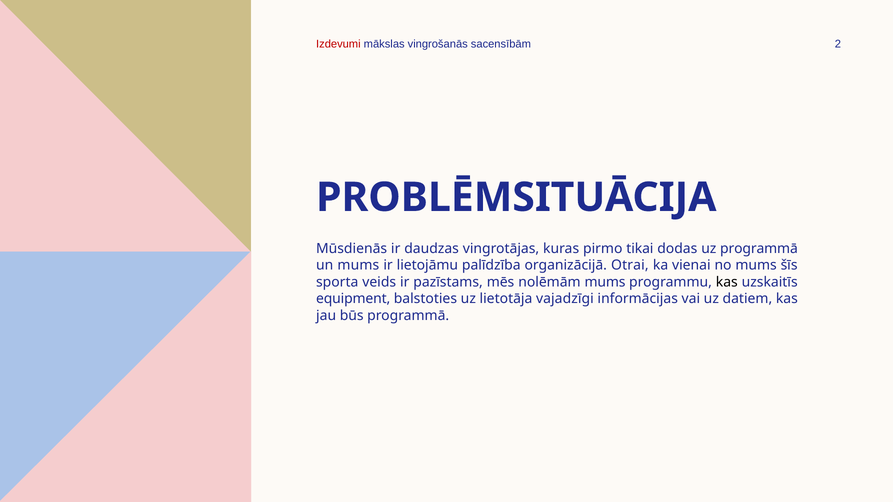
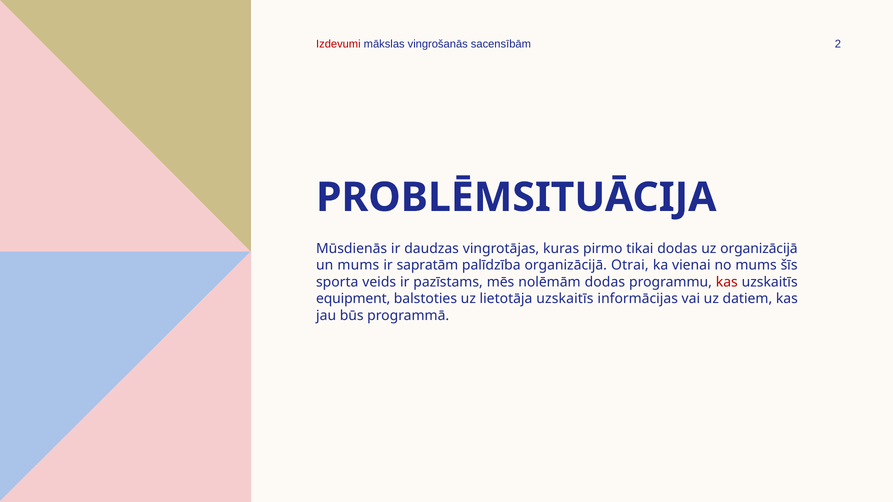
uz programmā: programmā -> organizācijā (759, 249)
lietojāmu: lietojāmu -> sapratām (427, 265)
nolēmām mums: mums -> dodas (605, 282)
kas colour: black -> red (727, 282)
lietotāja vajadzīgi: vajadzīgi -> uzskaitīs (565, 299)
